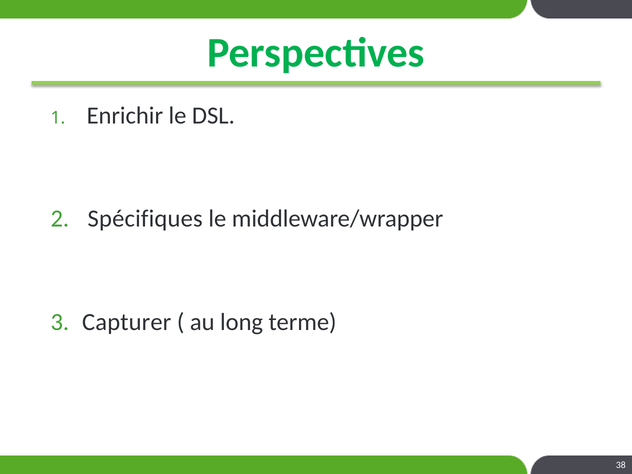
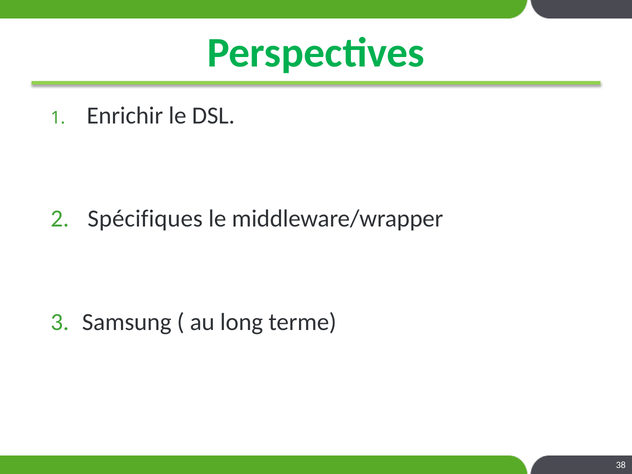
Capturer: Capturer -> Samsung (127, 322)
